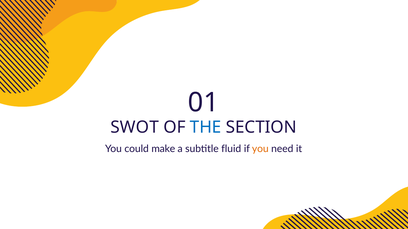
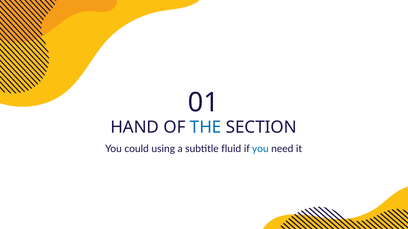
SWOT: SWOT -> HAND (135, 128)
make: make -> using (163, 149)
you colour: orange -> blue (260, 149)
